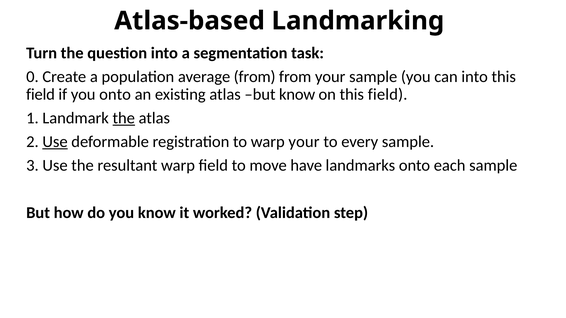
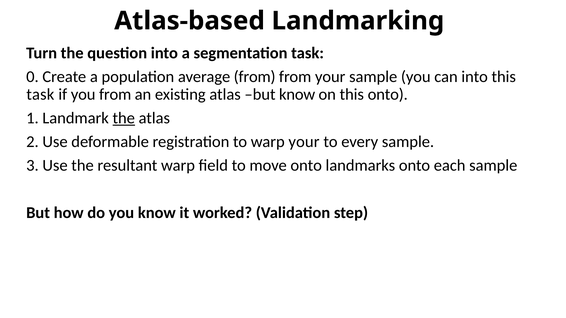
field: field -> task (40, 94)
you onto: onto -> from (115, 94)
on this field: field -> onto (388, 94)
Use underline: present -> none (55, 142)
move have: have -> onto (306, 166)
